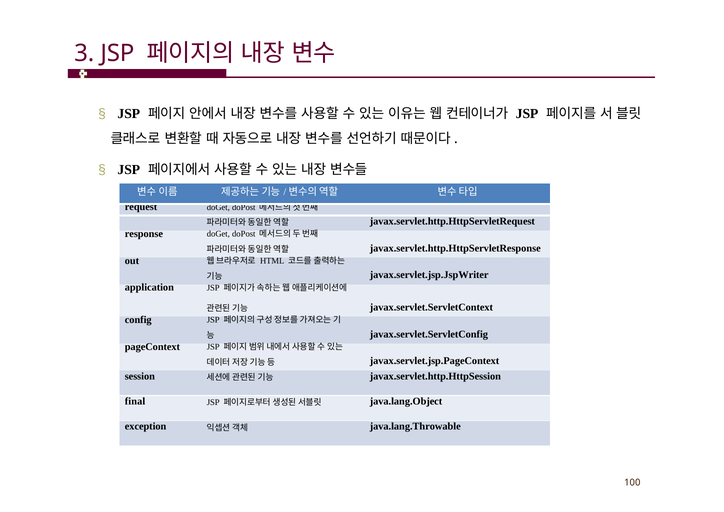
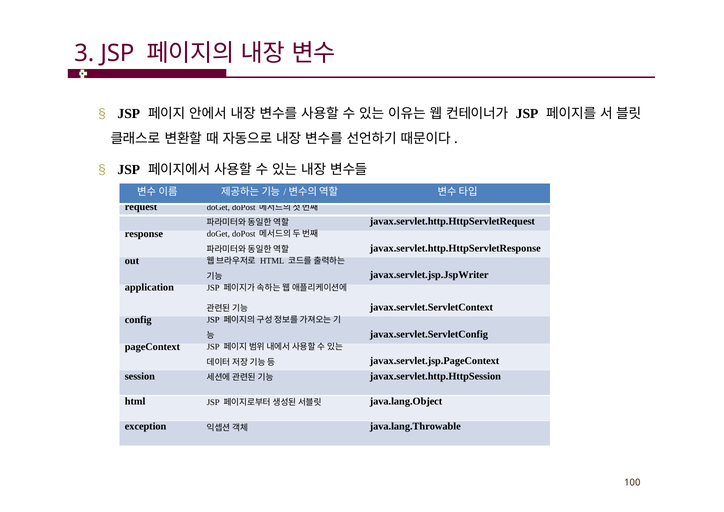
final: final -> html (135, 401)
